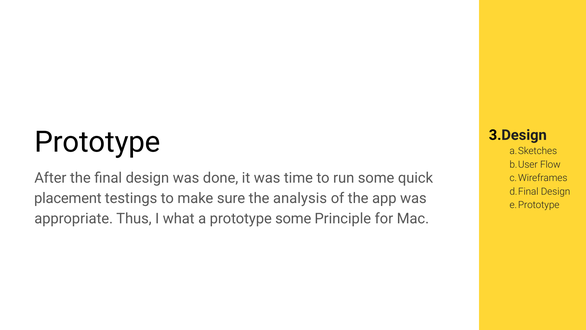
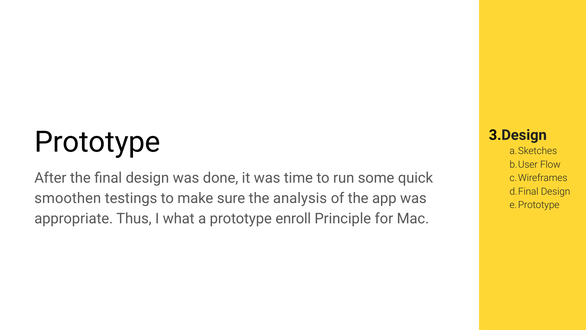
placement: placement -> smoothen (68, 198)
prototype some: some -> enroll (293, 218)
